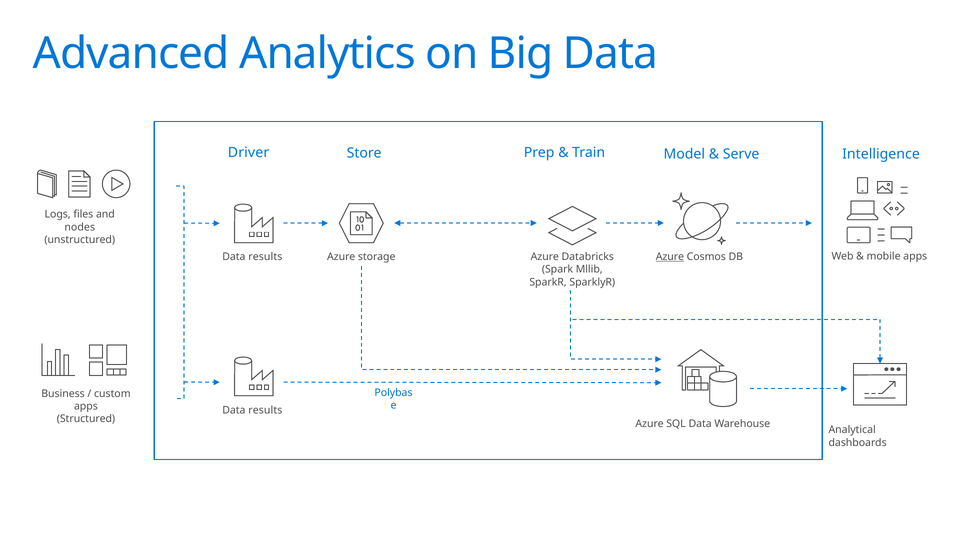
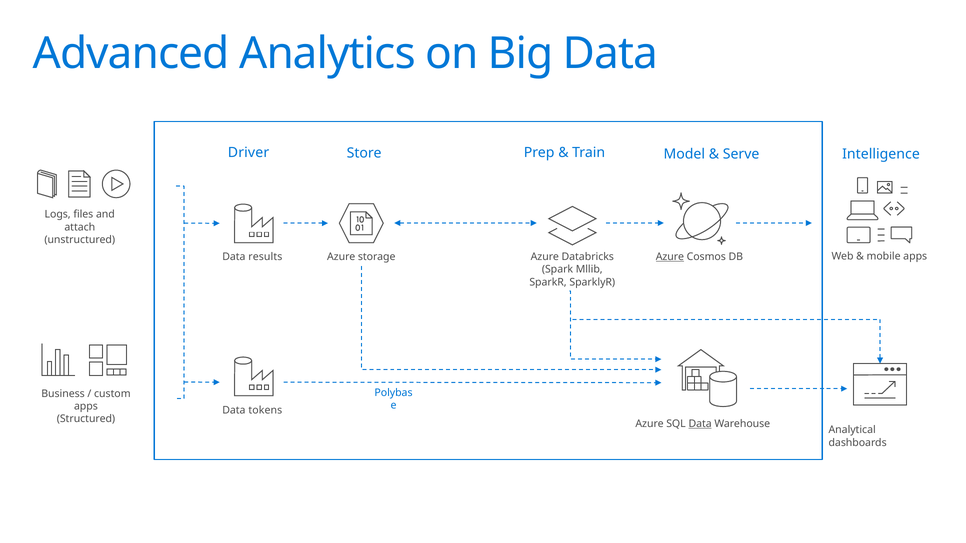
nodes: nodes -> attach (80, 227)
results: results -> tokens (265, 411)
Data underline: none -> present (700, 424)
